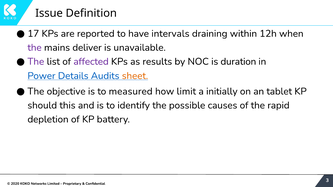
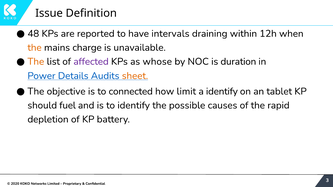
17: 17 -> 48 (33, 34)
the colour: purple -> orange (35, 48)
deliver: deliver -> charge (87, 48)
The colour: purple -> orange (36, 62)
results: results -> whose (157, 62)
measured: measured -> connected (131, 91)
a initially: initially -> identify (222, 91)
this: this -> fuel (68, 105)
